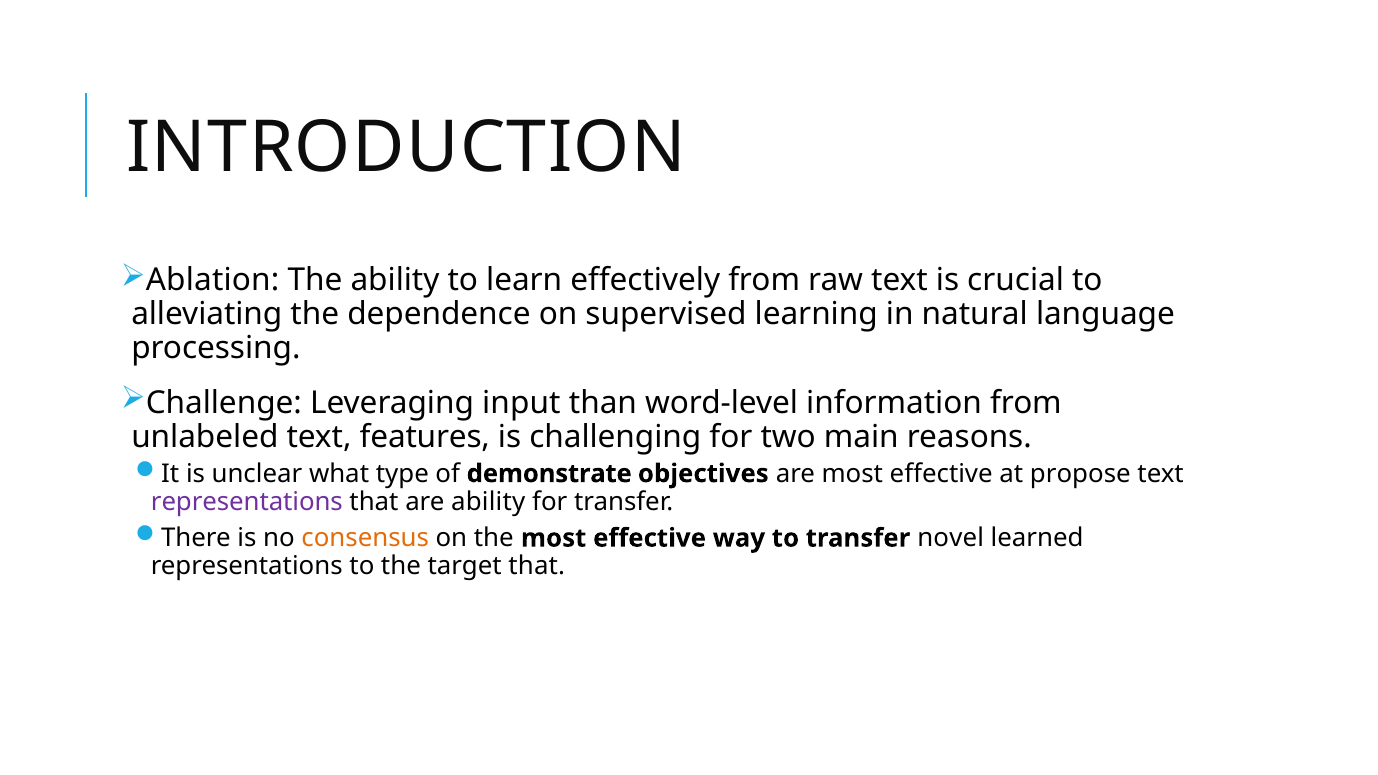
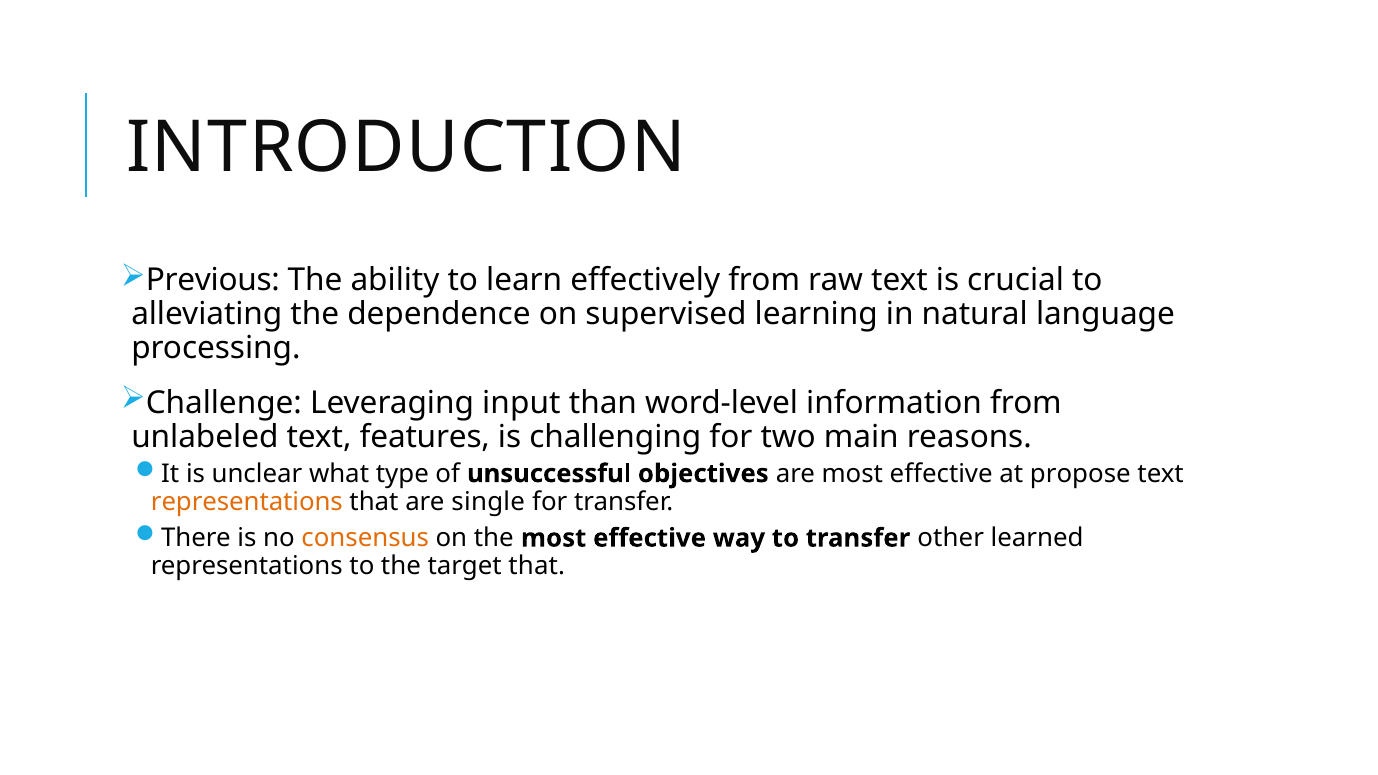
Ablation: Ablation -> Previous (213, 280)
demonstrate: demonstrate -> unsuccessful (549, 474)
representations colour: purple -> orange (247, 502)
are ability: ability -> single (488, 502)
novel: novel -> other (951, 538)
